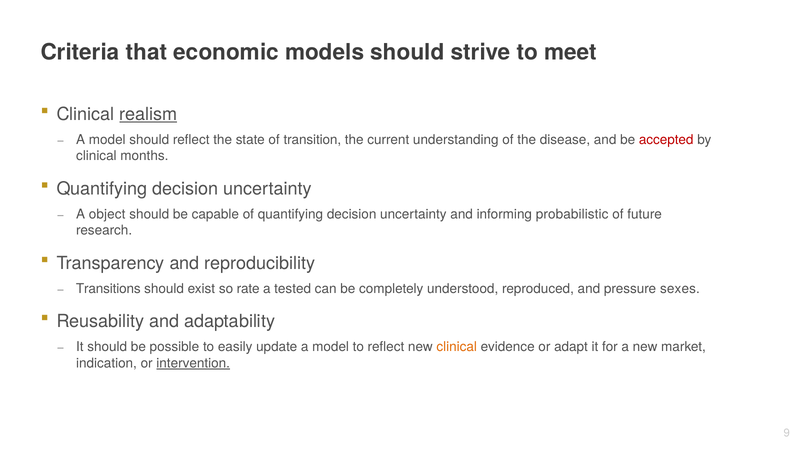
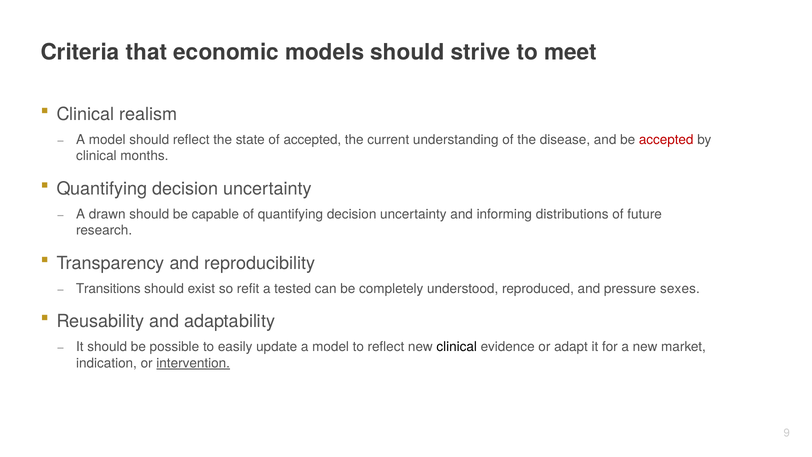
realism underline: present -> none (148, 114)
of transition: transition -> accepted (312, 140)
object: object -> drawn (107, 214)
probabilistic: probabilistic -> distributions (572, 214)
rate: rate -> refit (248, 289)
clinical colour: orange -> black (457, 347)
